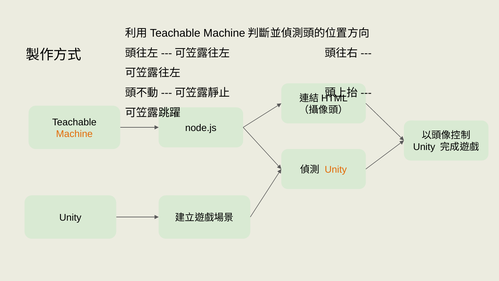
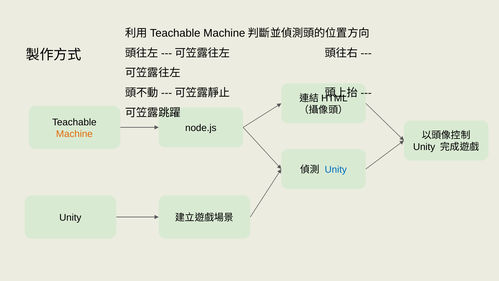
Unity colour: orange -> blue (336, 170)
